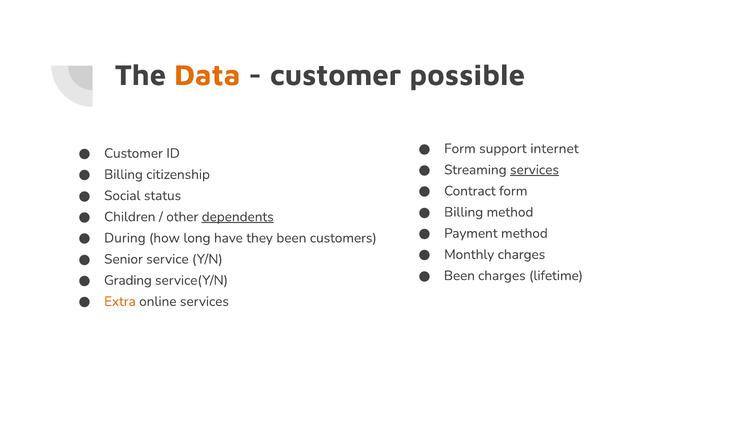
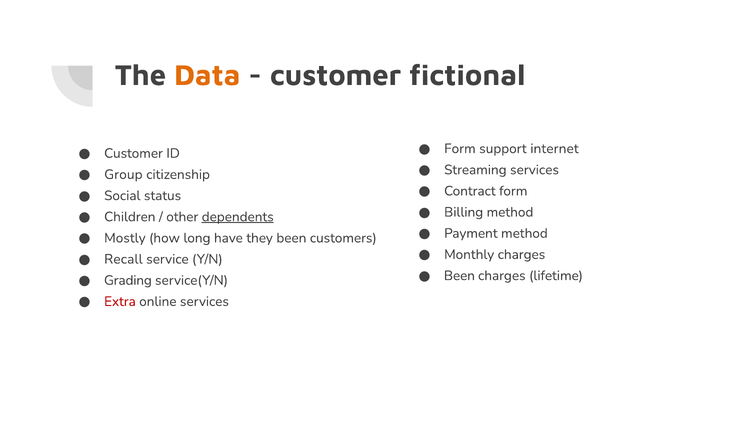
possible: possible -> fictional (467, 75)
services underline: present -> none (535, 170)
Billing: Billing -> Group (123, 174)
During: During -> Mostly (125, 238)
Senior: Senior -> Recall (123, 259)
Extra colour: orange -> red (120, 301)
